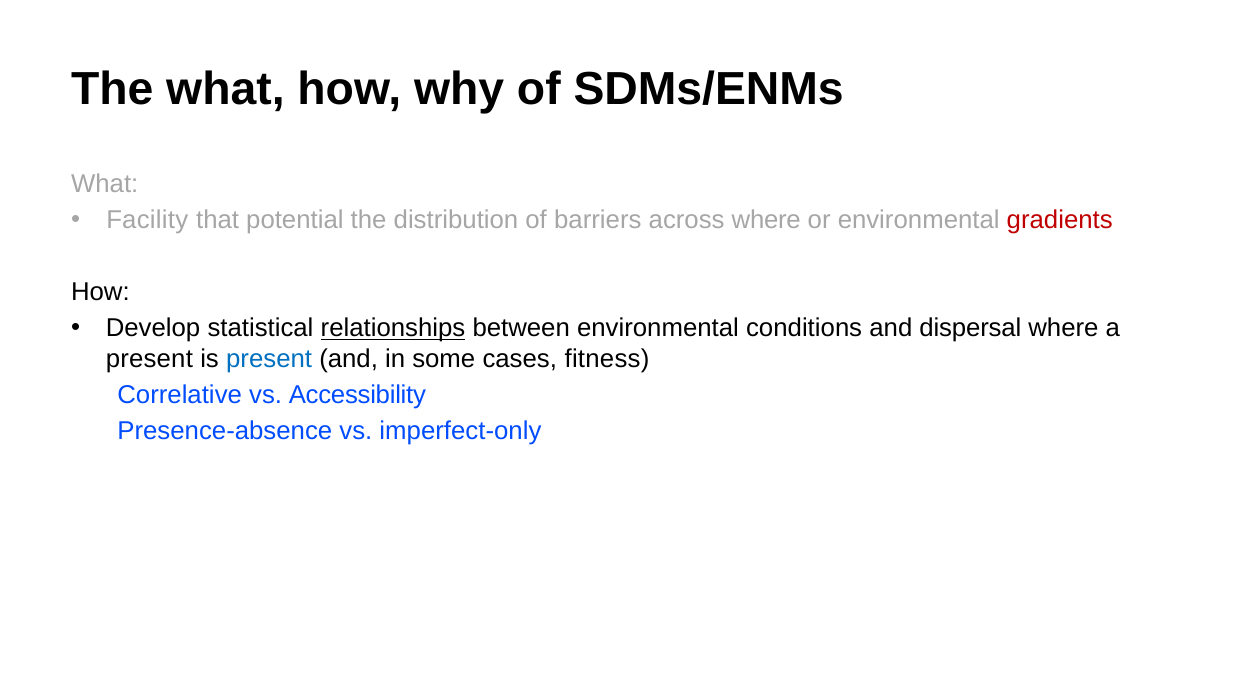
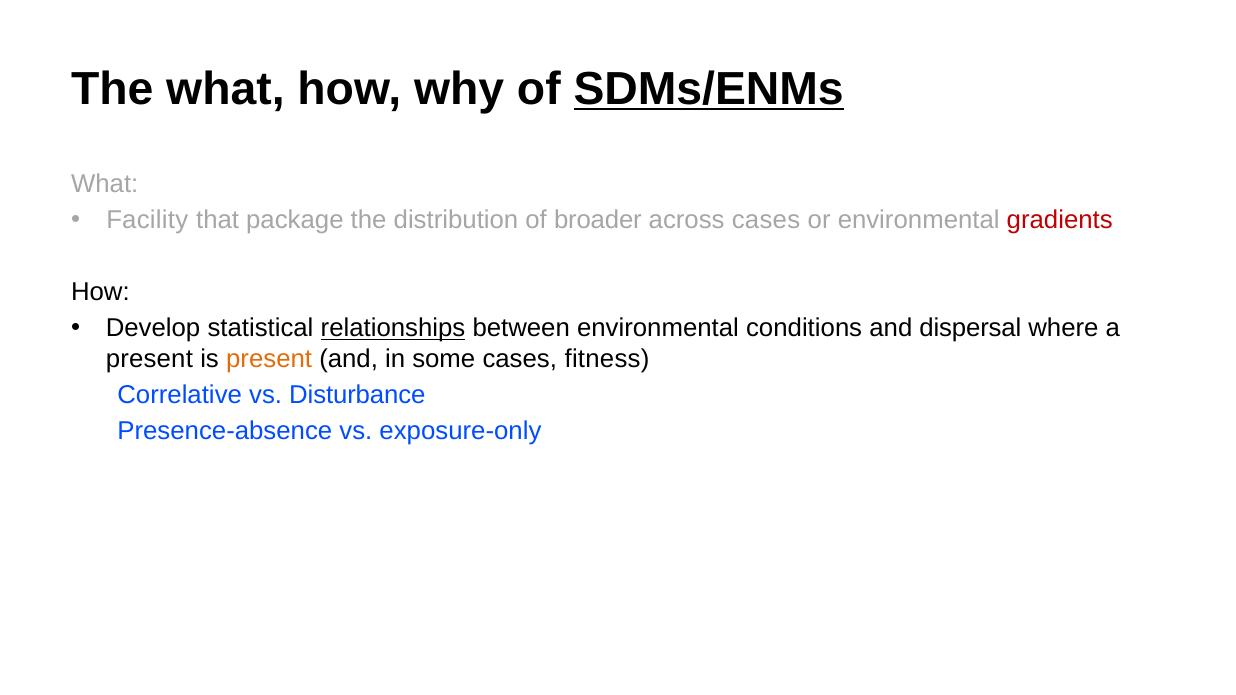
SDMs/ENMs underline: none -> present (709, 89)
potential: potential -> package (295, 220)
barriers: barriers -> broader (598, 220)
across where: where -> cases (766, 220)
present colour: blue -> orange (269, 359)
Accessibility: Accessibility -> Disturbance (357, 395)
imperfect-only: imperfect-only -> exposure-only (460, 431)
